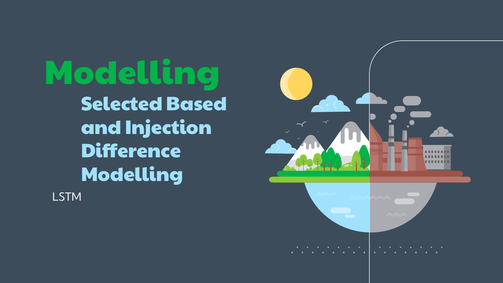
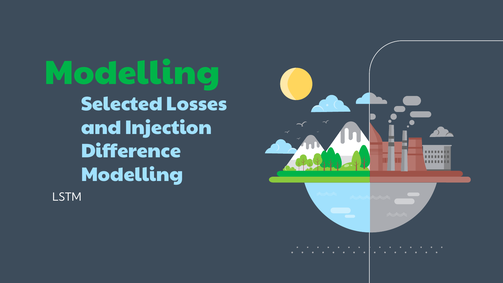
Based: Based -> Losses (197, 104)
